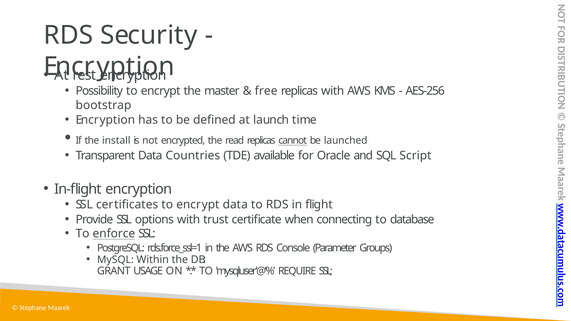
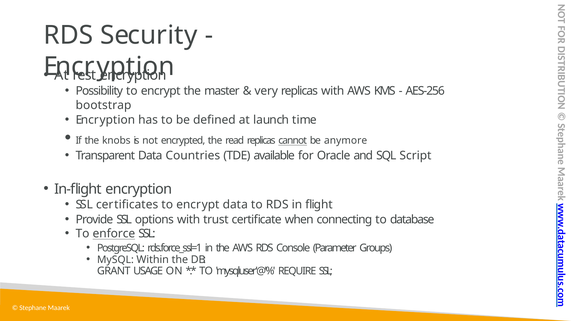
free: free -> very (266, 91)
install: install -> knobs (116, 141)
launched: launched -> anymore (346, 141)
